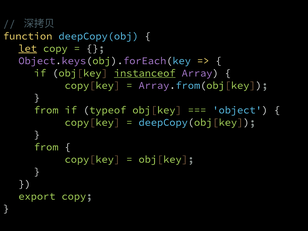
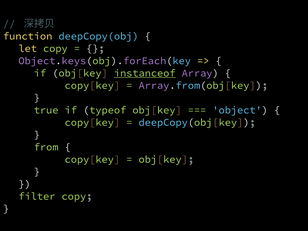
let underline: present -> none (28, 48)
from: from -> true (46, 110)
export: export -> filter (37, 196)
